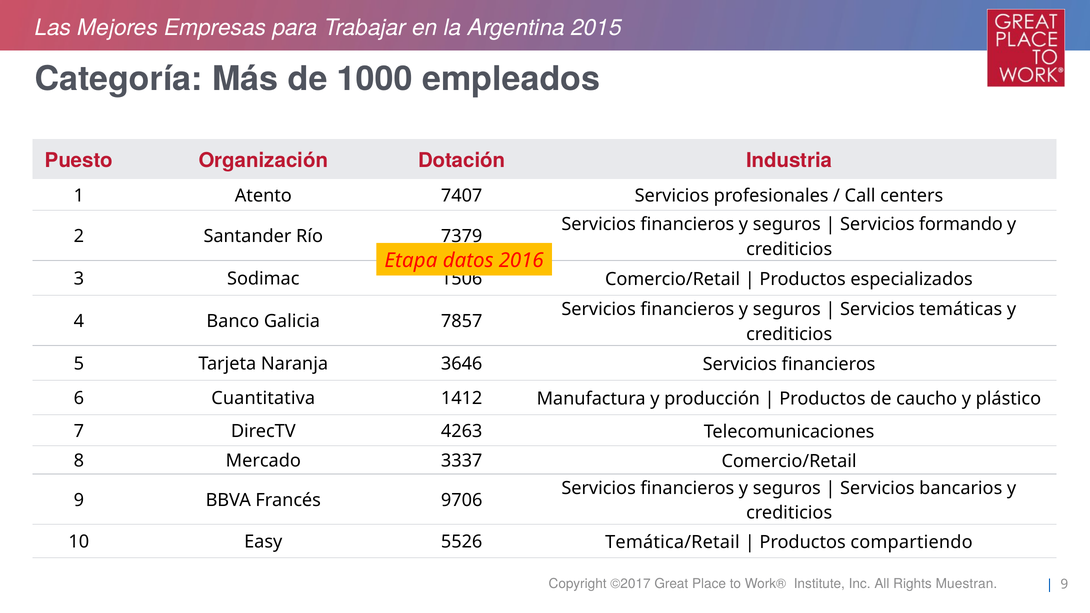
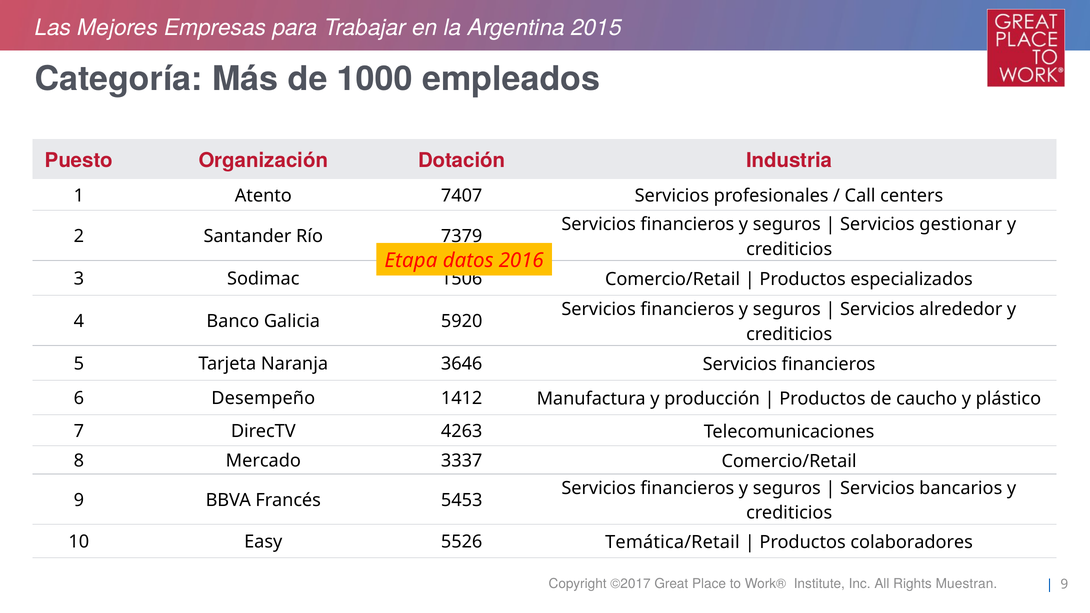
formando: formando -> gestionar (961, 224)
temáticas: temáticas -> alrededor (961, 310)
7857: 7857 -> 5920 (462, 321)
Cuantitativa: Cuantitativa -> Desempeño (263, 399)
9706: 9706 -> 5453 (462, 500)
compartiendo: compartiendo -> colaboradores (912, 543)
